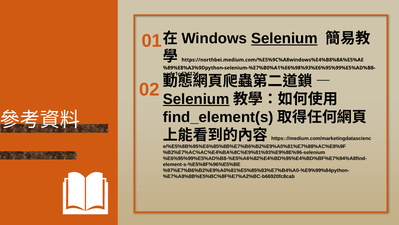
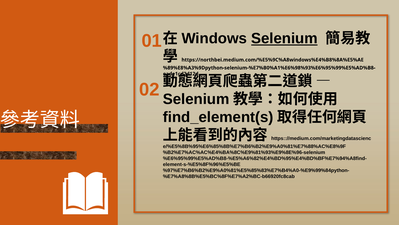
Selenium underline: present -> none (196, 99)
